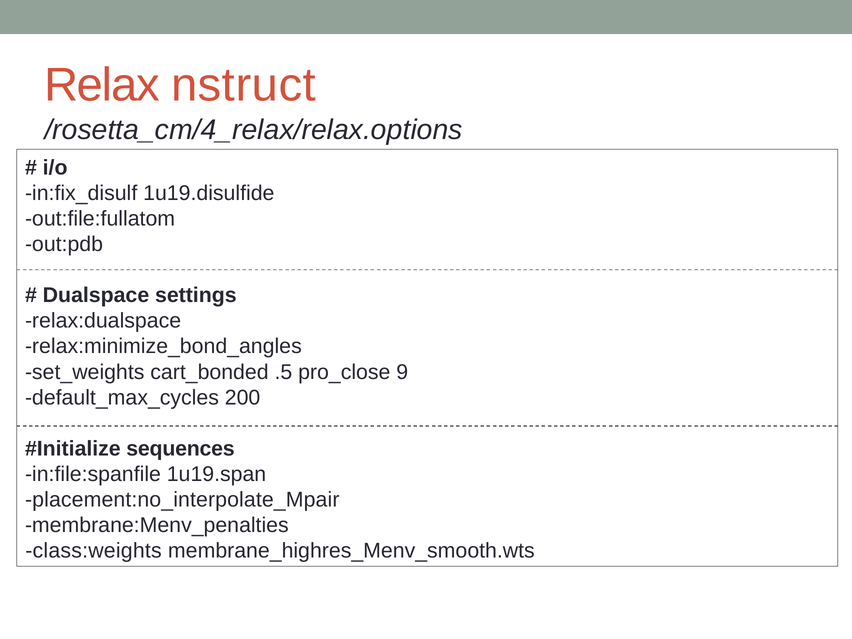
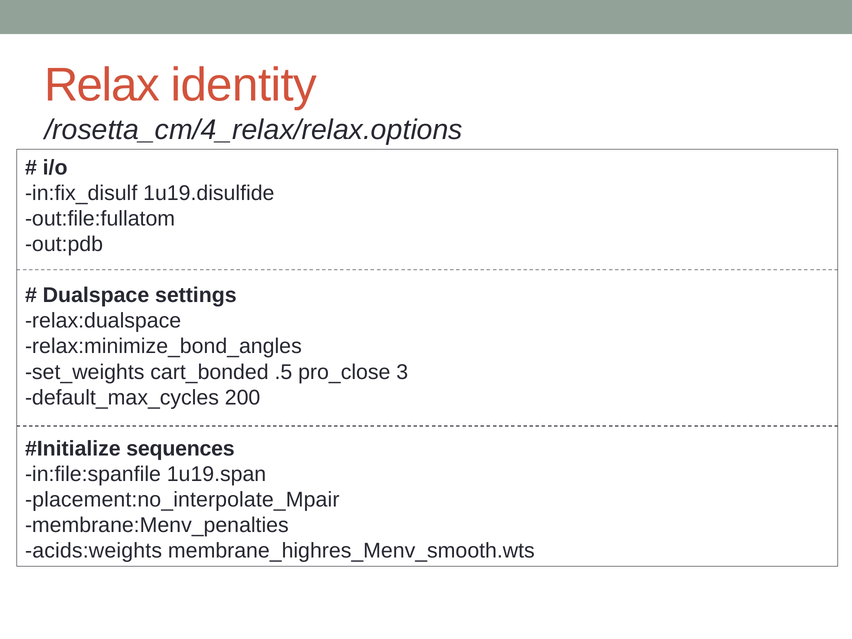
nstruct: nstruct -> identity (244, 85)
9: 9 -> 3 (402, 372)
class:weights: class:weights -> acids:weights (94, 551)
